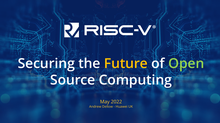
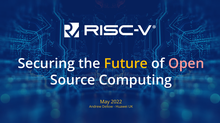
Open colour: light green -> pink (186, 64)
